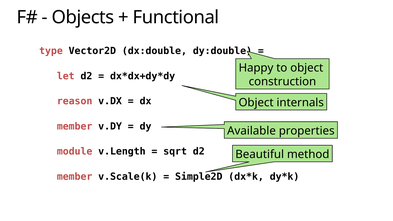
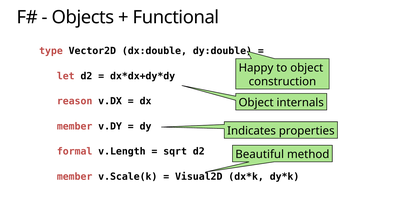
Available: Available -> Indicates (252, 131)
module: module -> formal (75, 151)
Simple2D: Simple2D -> Visual2D (199, 177)
